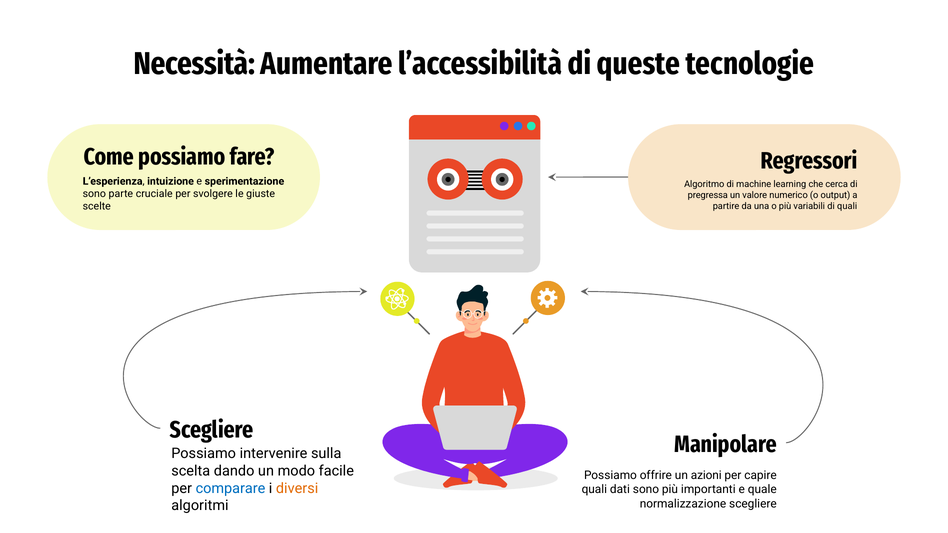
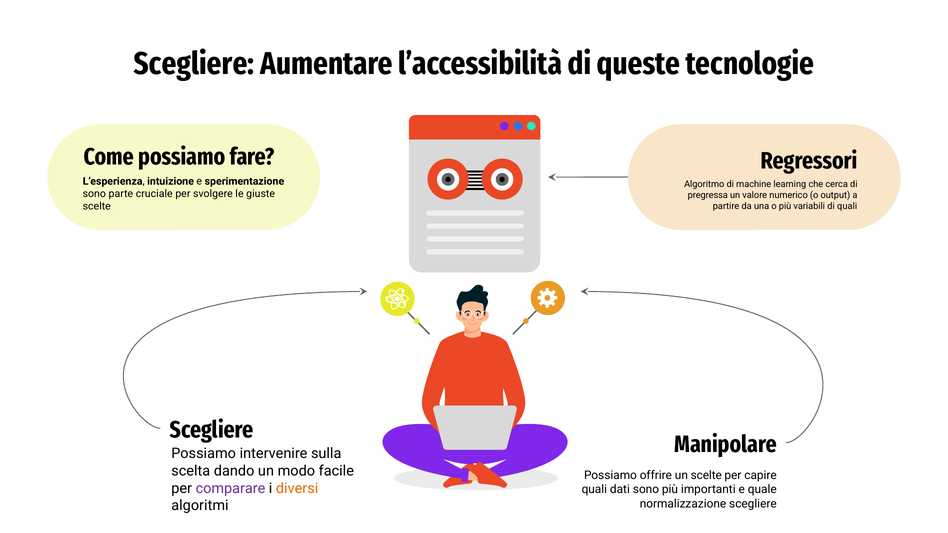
Necessità: Necessità -> Scegliere (194, 64)
un azioni: azioni -> scelte (706, 476)
comparare colour: blue -> purple (230, 489)
